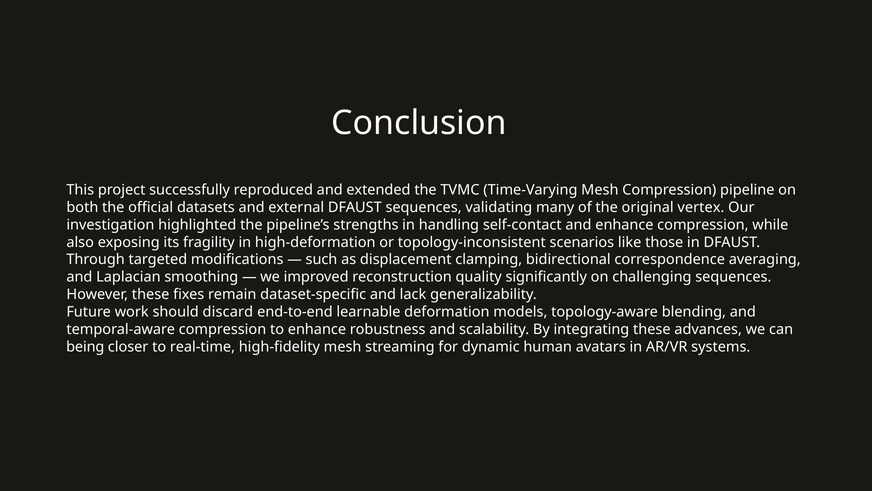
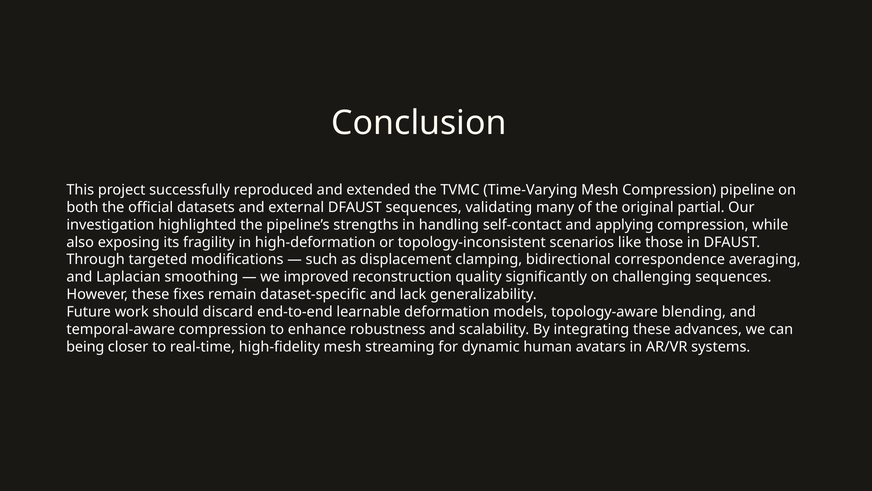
vertex: vertex -> partial (701, 207)
and enhance: enhance -> applying (624, 225)
